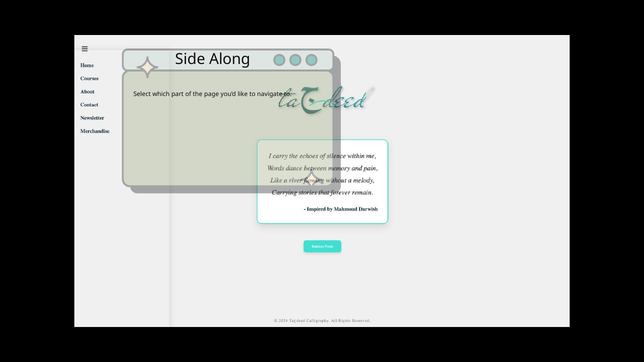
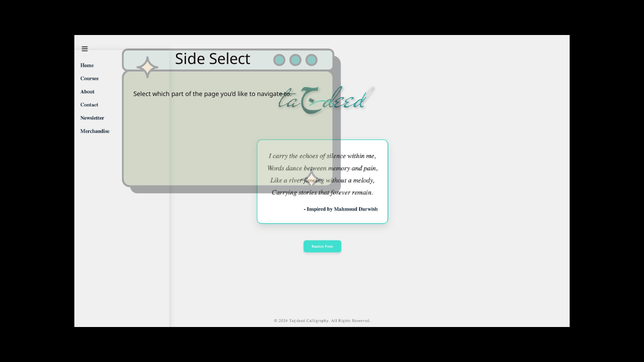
Side Along: Along -> Select (230, 59)
